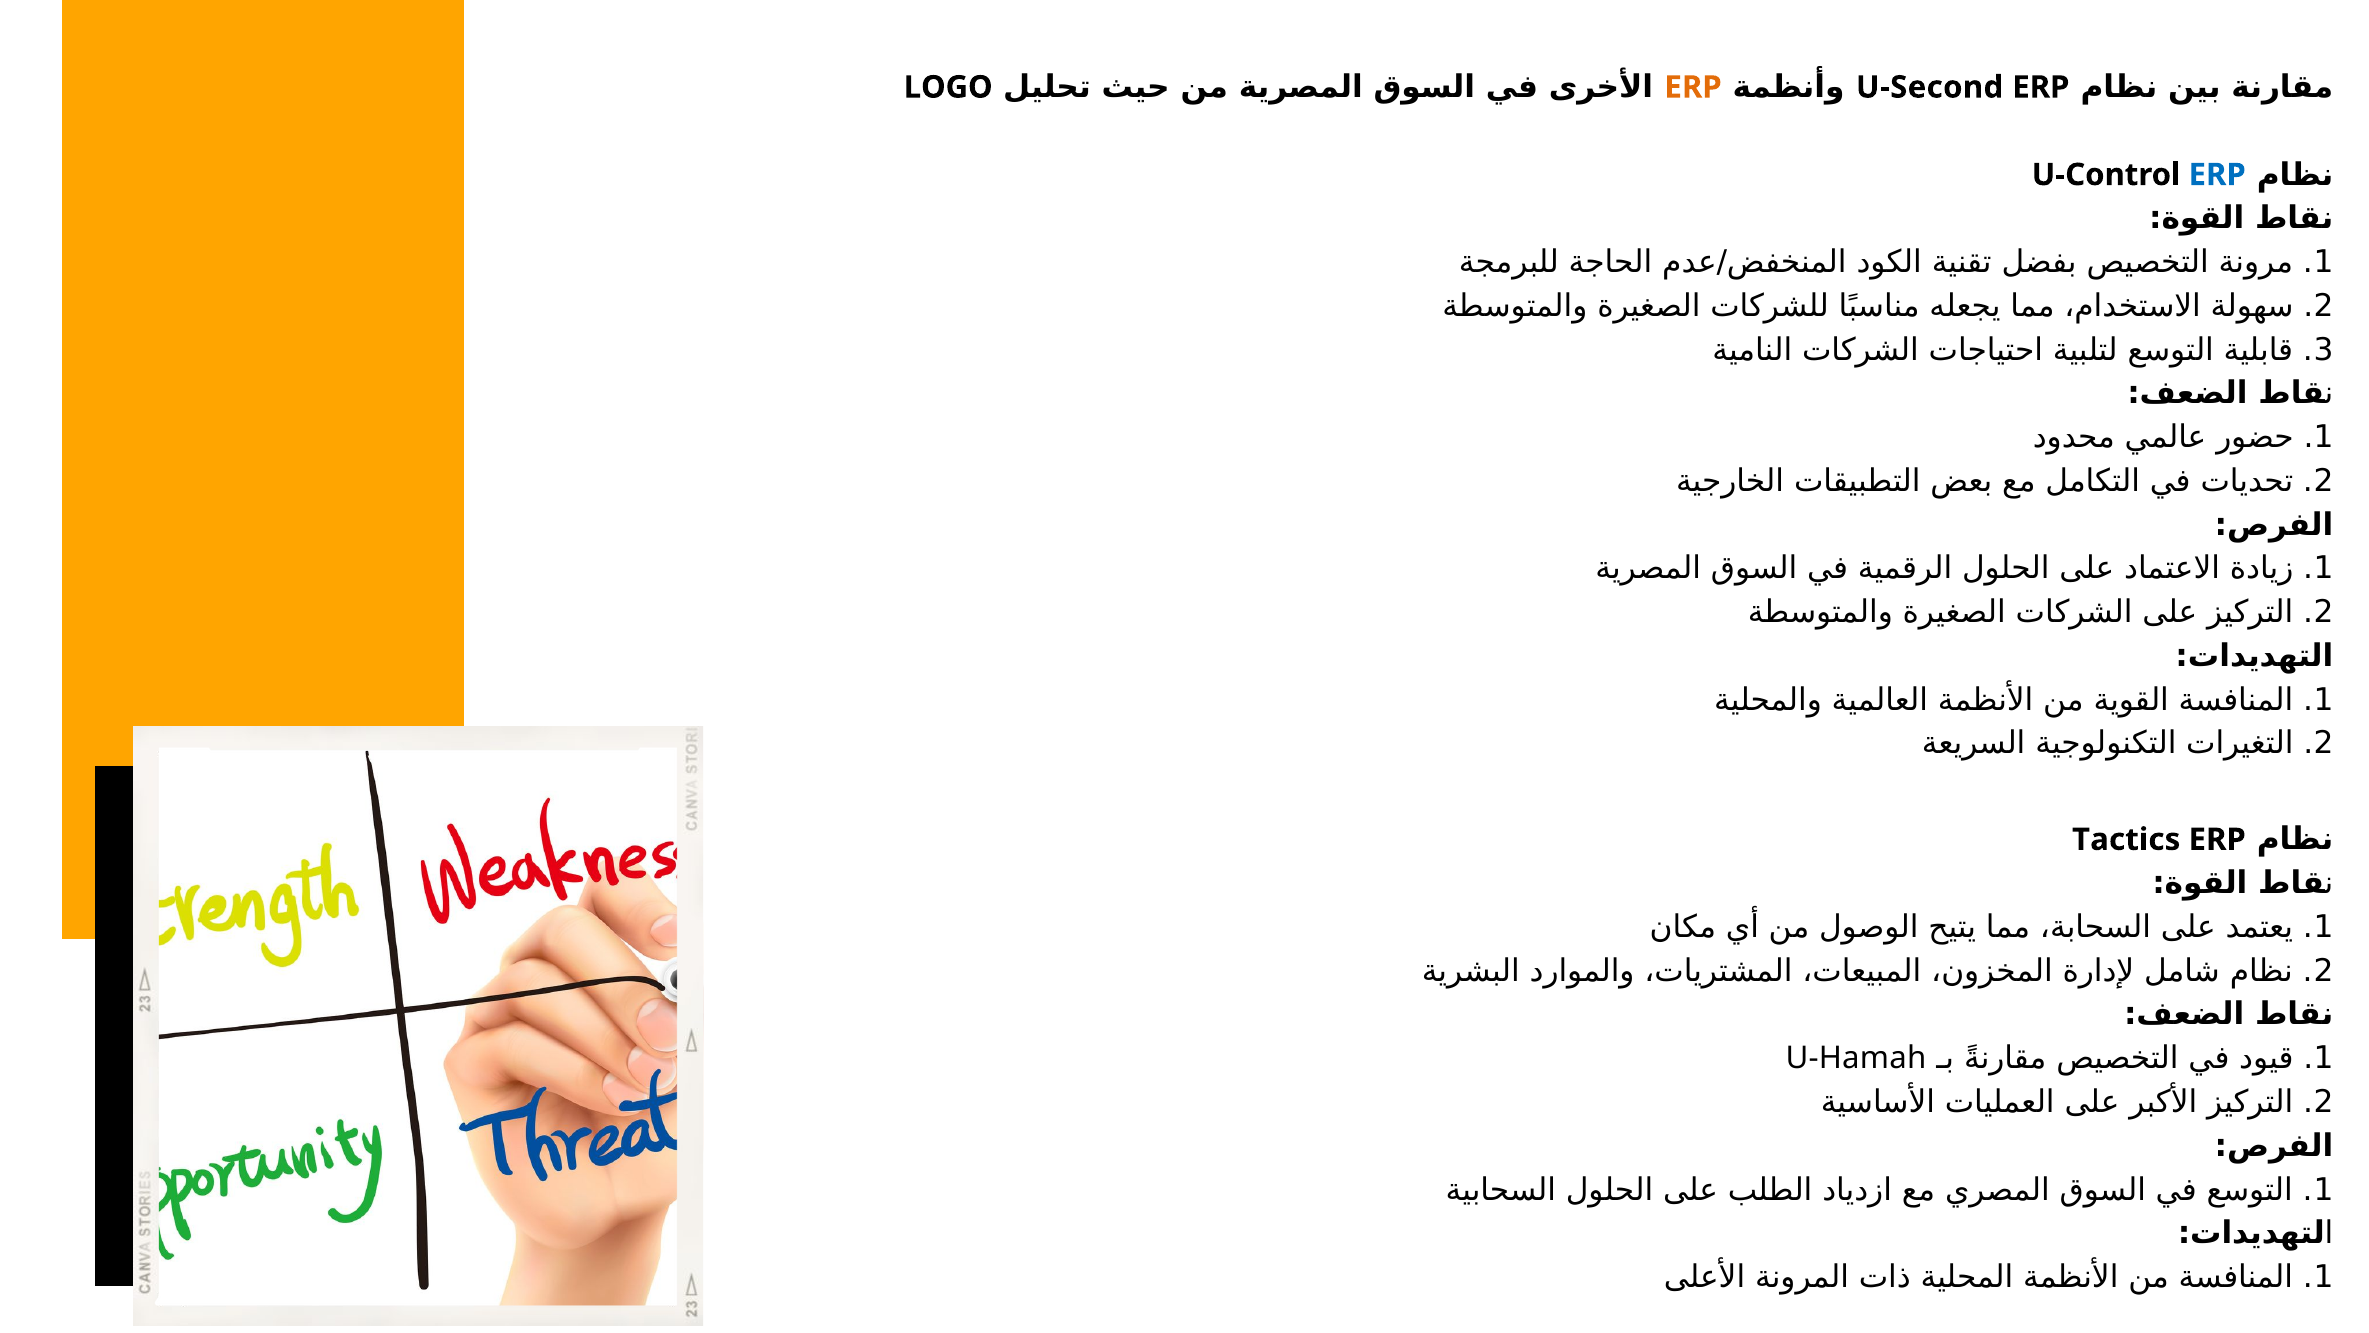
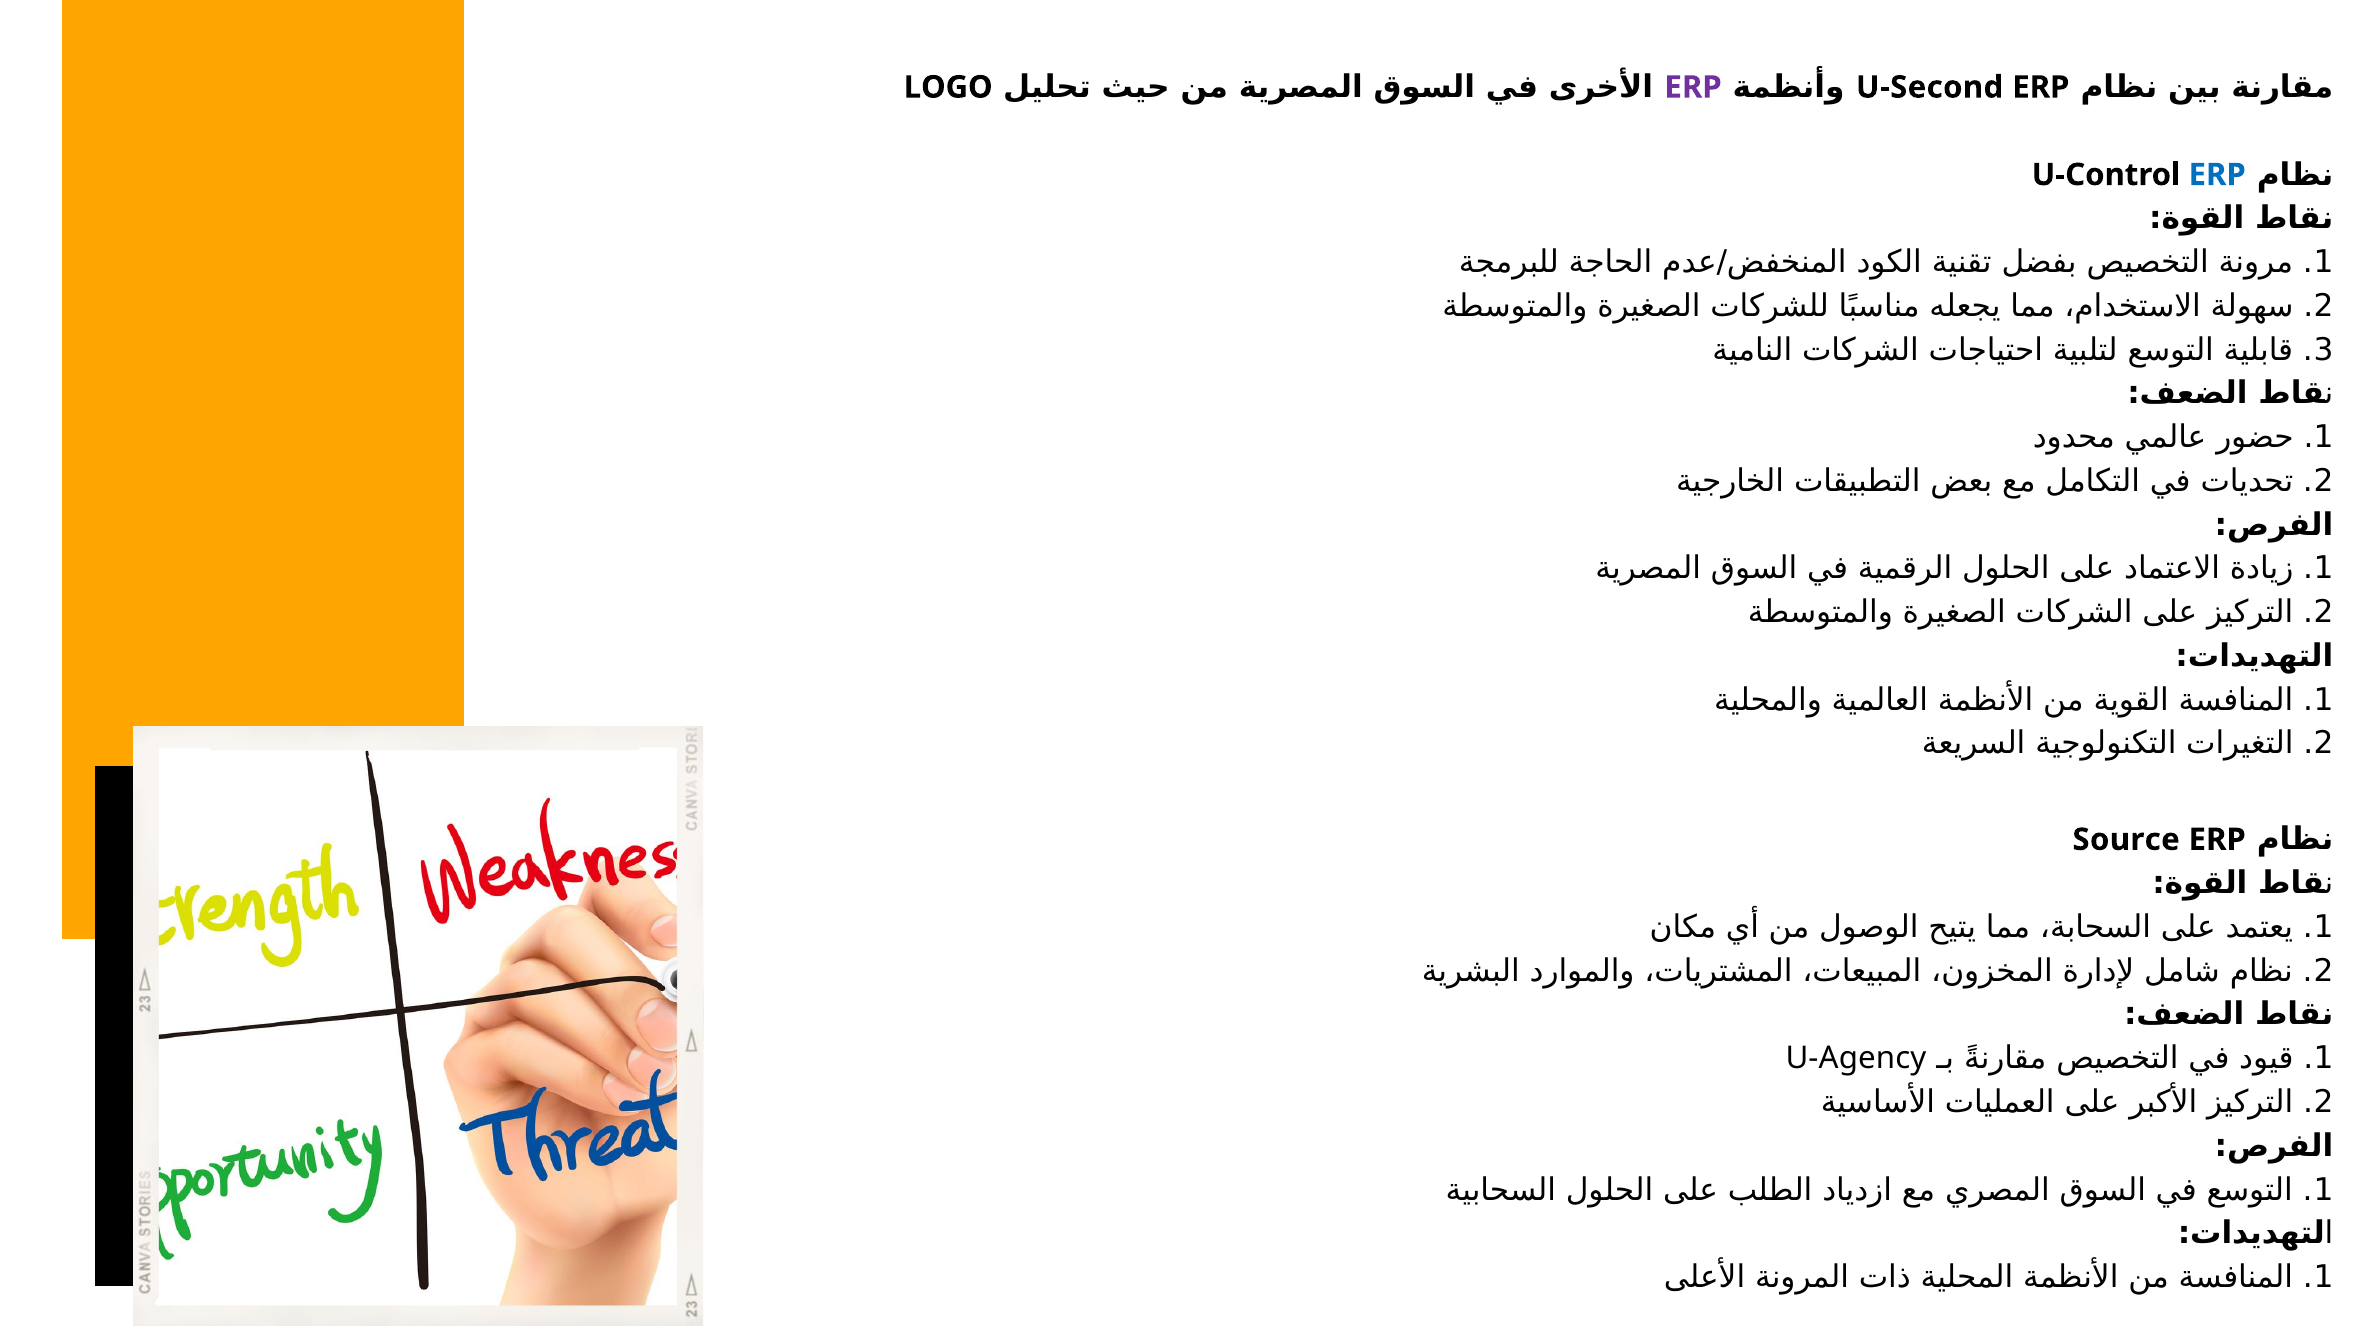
ERP colour: orange -> purple (1693, 87)
Tactics: Tactics -> Source (2126, 839)
U-Hamah: U-Hamah -> U-Agency (1856, 1058)
